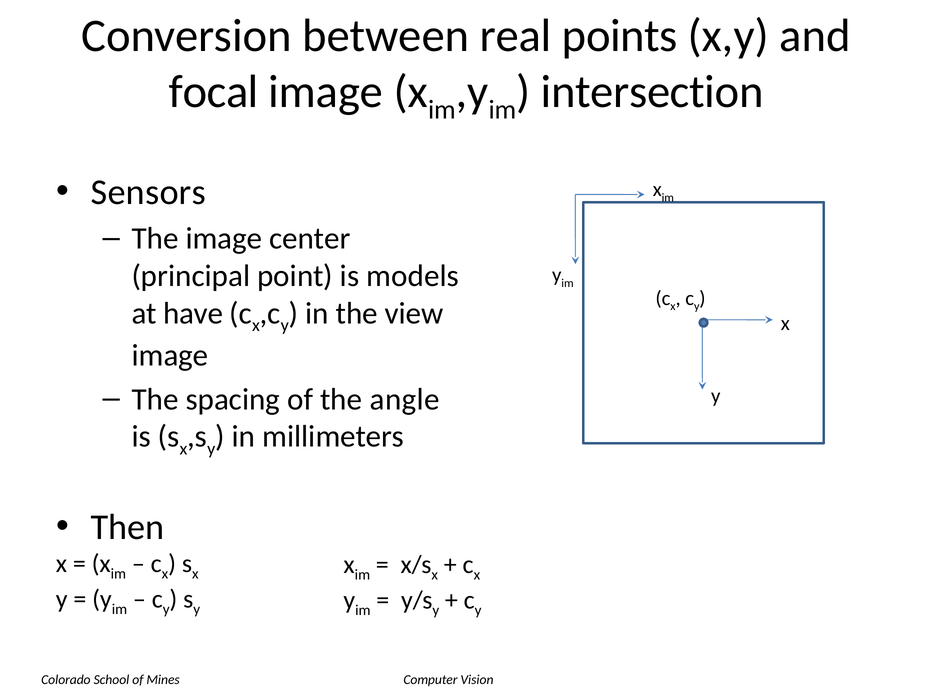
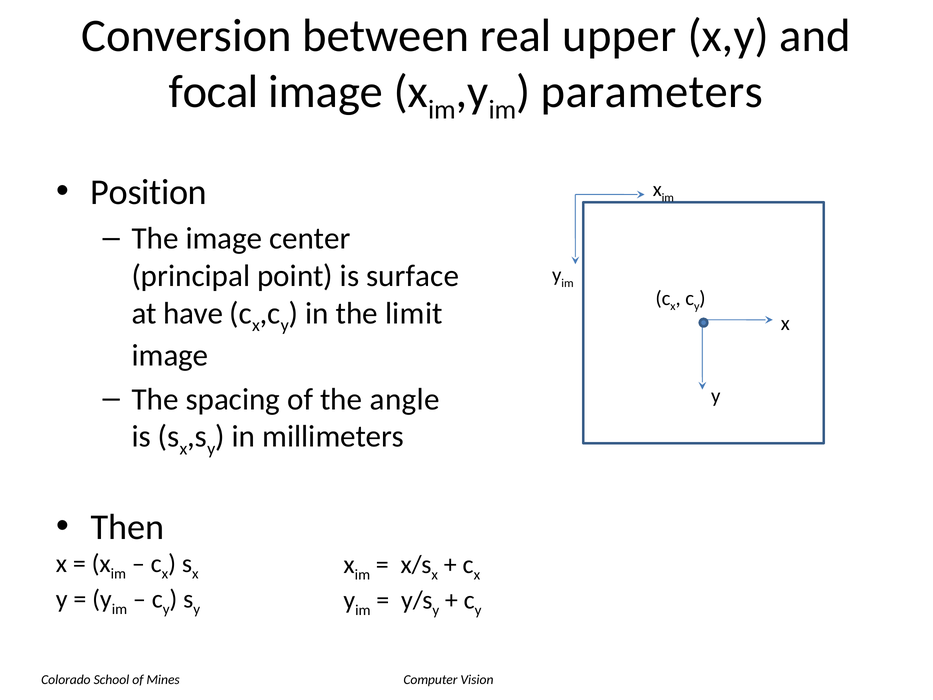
points: points -> upper (619, 36)
intersection: intersection -> parameters (652, 92)
Sensors: Sensors -> Position (149, 192)
models: models -> surface (413, 276)
view: view -> limit (414, 313)
